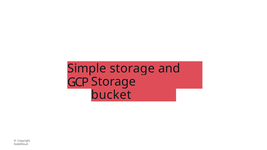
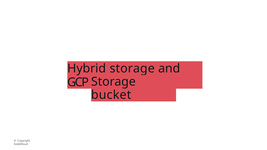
Simple: Simple -> Hybrid (87, 69)
